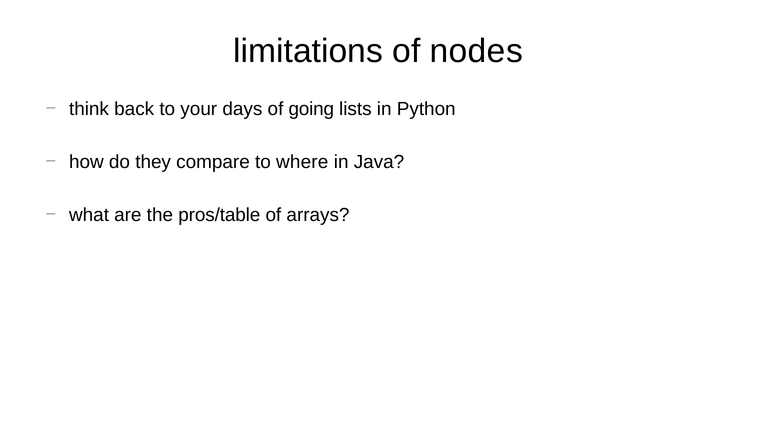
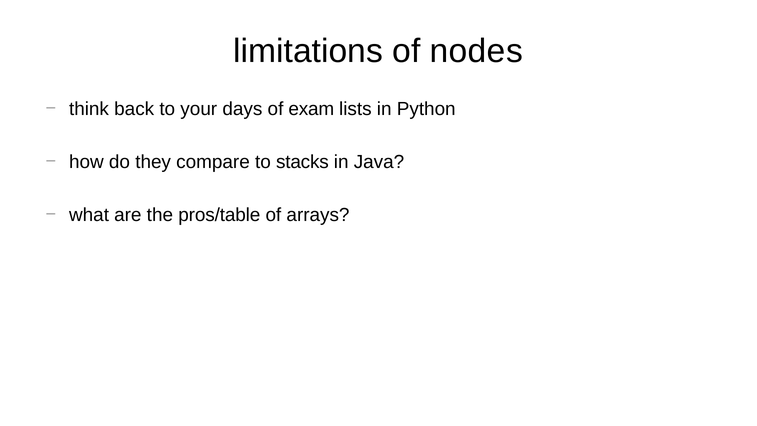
going: going -> exam (311, 109)
where: where -> stacks (302, 162)
